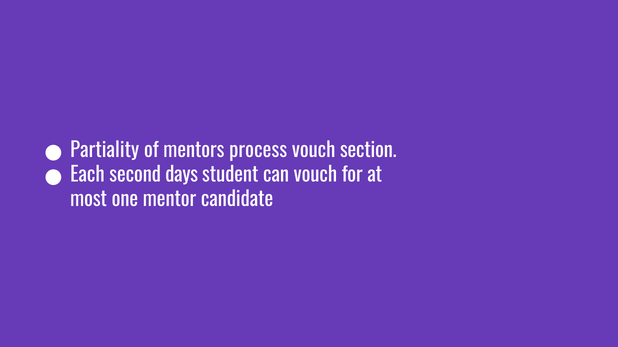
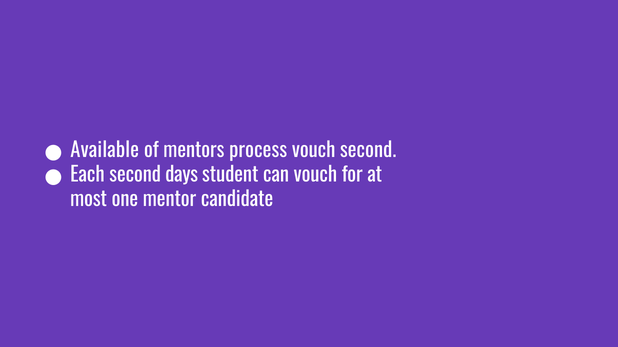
Partiality: Partiality -> Available (105, 151)
vouch section: section -> second (368, 151)
